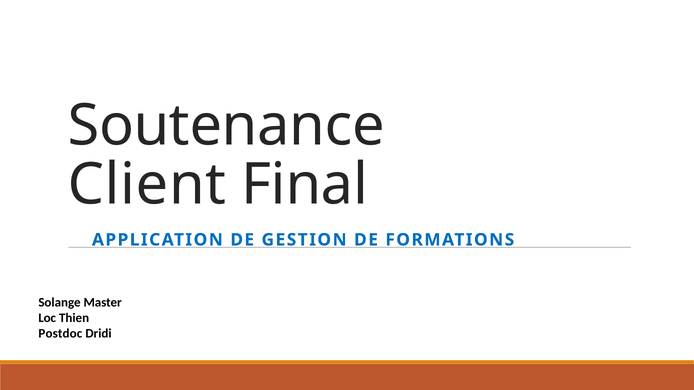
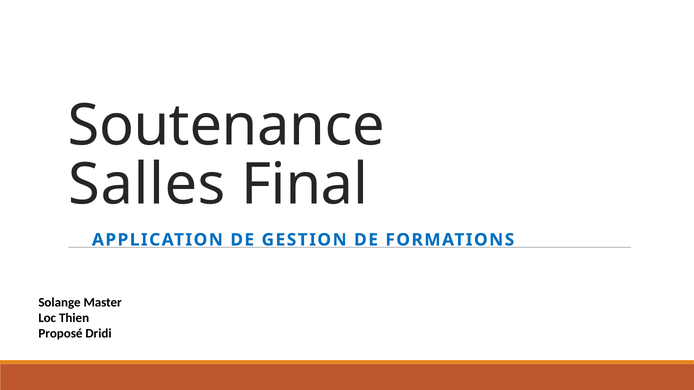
Client: Client -> Salles (147, 185)
Postdoc: Postdoc -> Proposé (60, 334)
